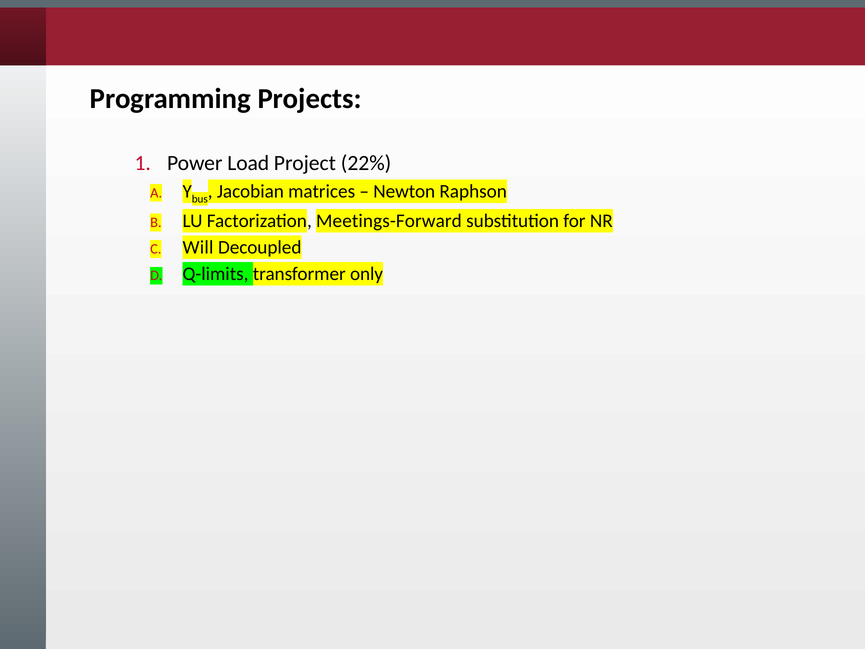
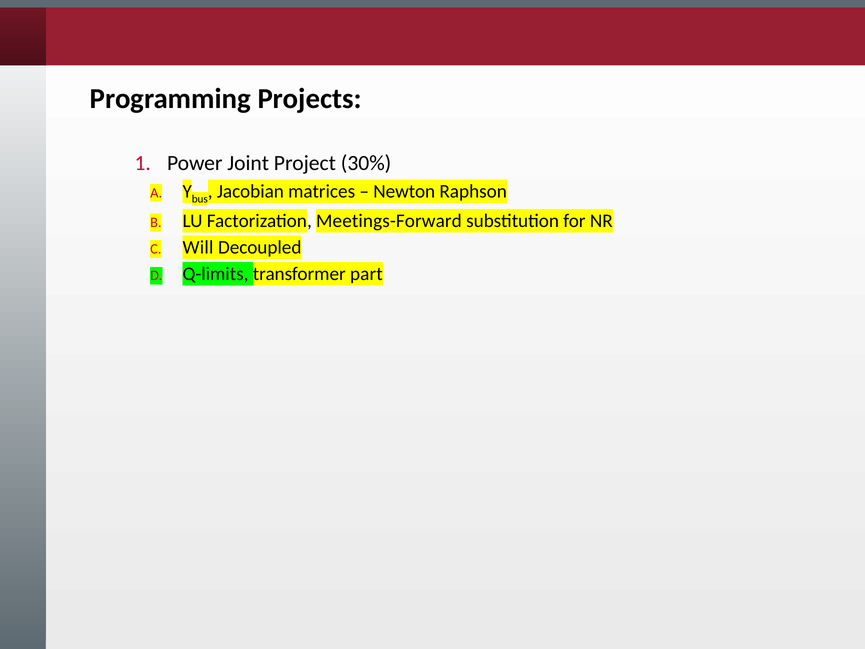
Load: Load -> Joint (248, 163)
22%: 22% -> 30% (366, 163)
only: only -> part (366, 274)
